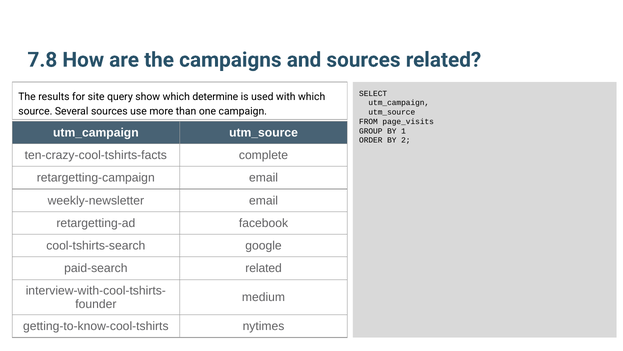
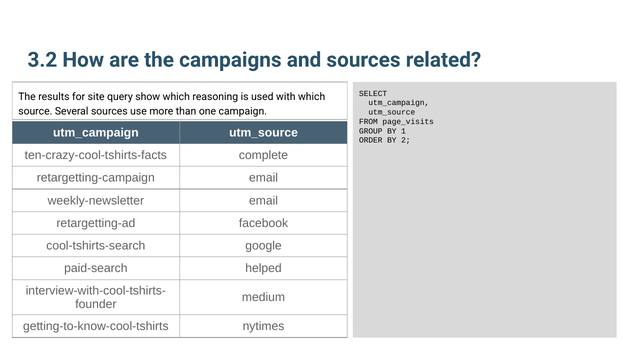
7.8: 7.8 -> 3.2 (42, 60)
determine: determine -> reasoning (215, 97)
paid-search related: related -> helped (264, 268)
